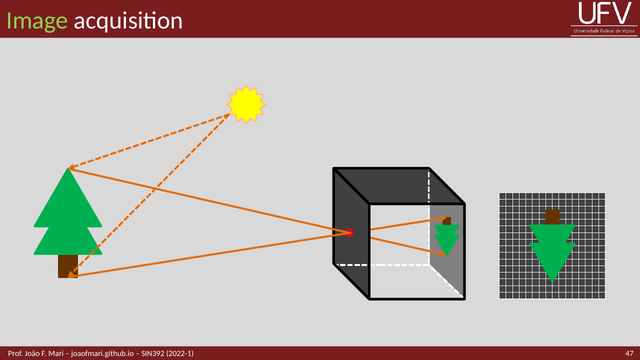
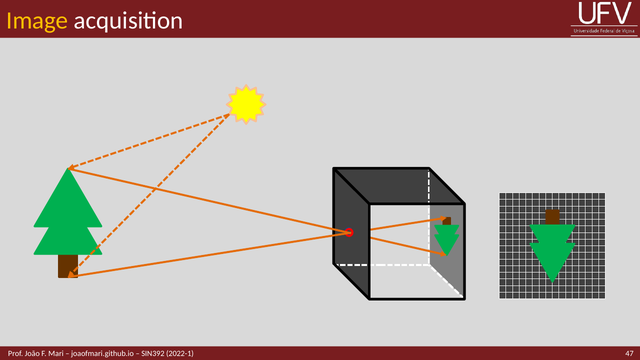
Image colour: light green -> yellow (37, 21)
